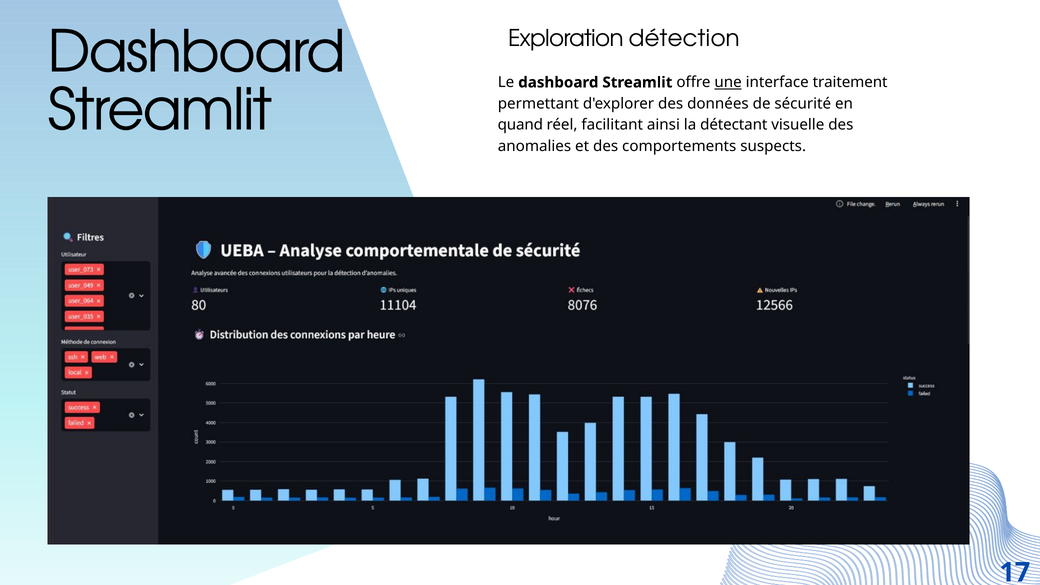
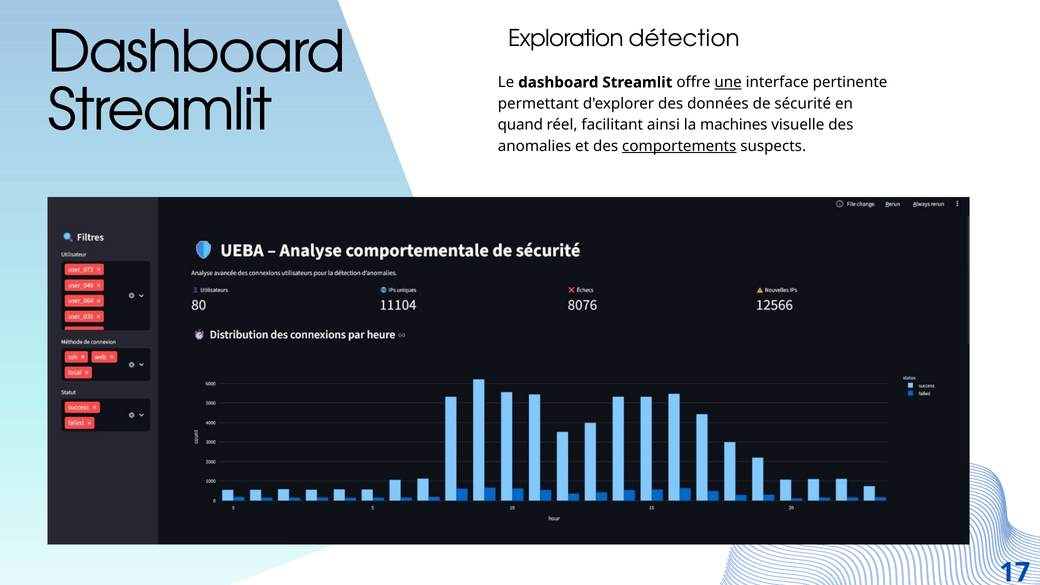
traitement: traitement -> pertinente (850, 82)
détectant: détectant -> machines (734, 125)
comportements underline: none -> present (679, 146)
